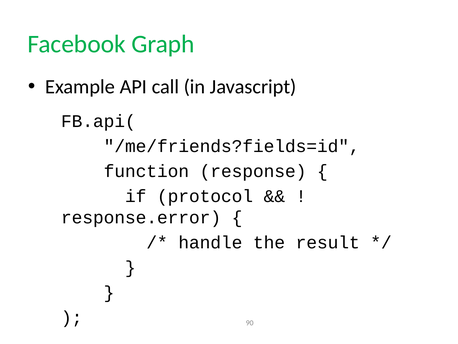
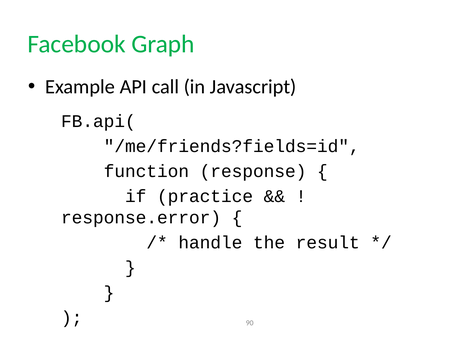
protocol: protocol -> practice (205, 196)
